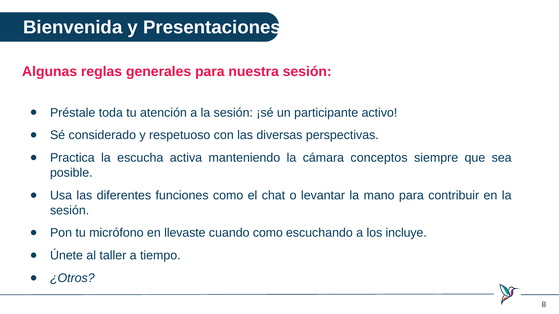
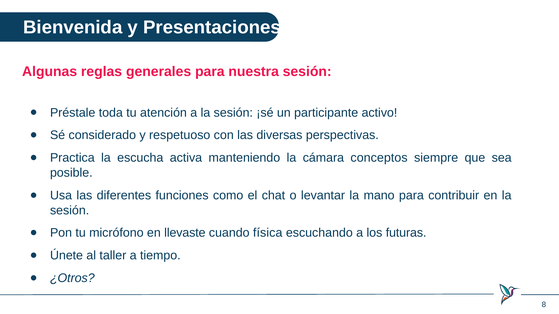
cuando como: como -> física (268, 233)
incluye: incluye -> futuras (406, 233)
